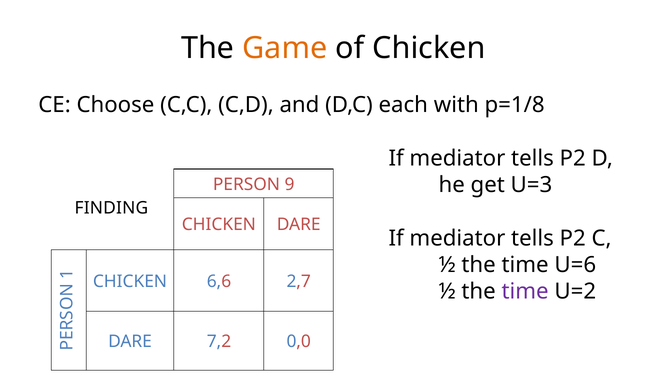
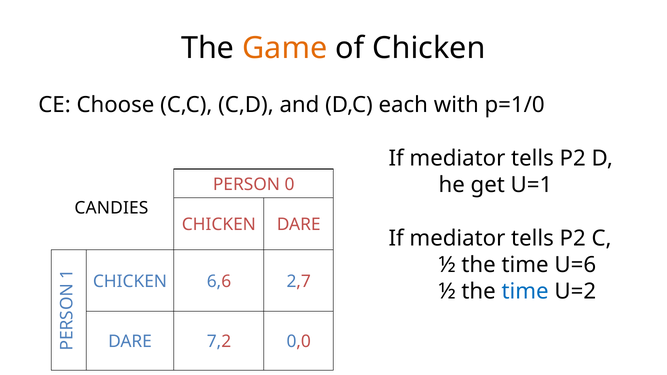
p=1/8: p=1/8 -> p=1/0 (515, 105)
U=3: U=3 -> U=1 (531, 185)
9: 9 -> 0 (289, 184)
FINDING: FINDING -> CANDIES (111, 208)
time colour: purple -> blue (525, 292)
